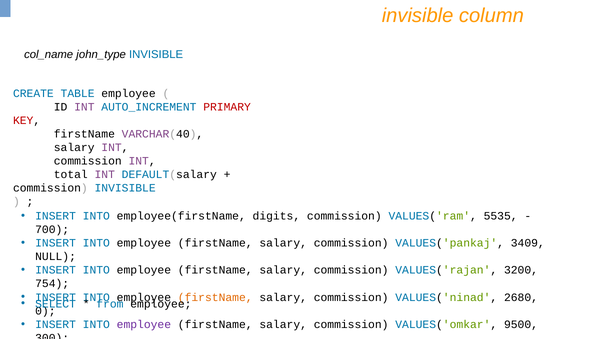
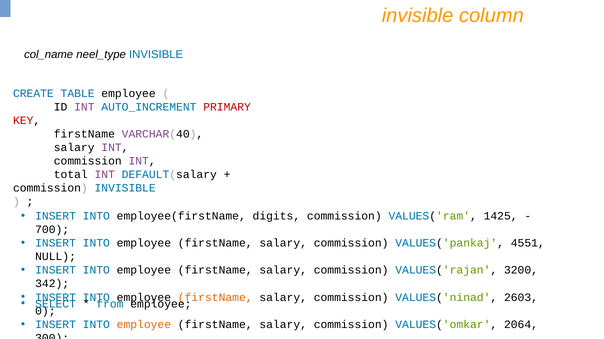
john_type: john_type -> neel_type (101, 55)
5535: 5535 -> 1425 (501, 216)
3409: 3409 -> 4551 (528, 244)
754: 754 -> 342 (52, 284)
2680: 2680 -> 2603 (521, 298)
employee colour: purple -> orange (144, 325)
9500: 9500 -> 2064 (521, 325)
